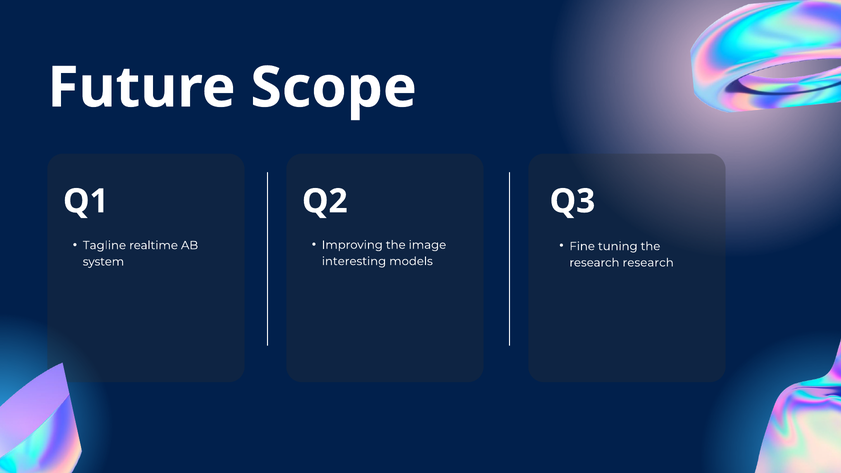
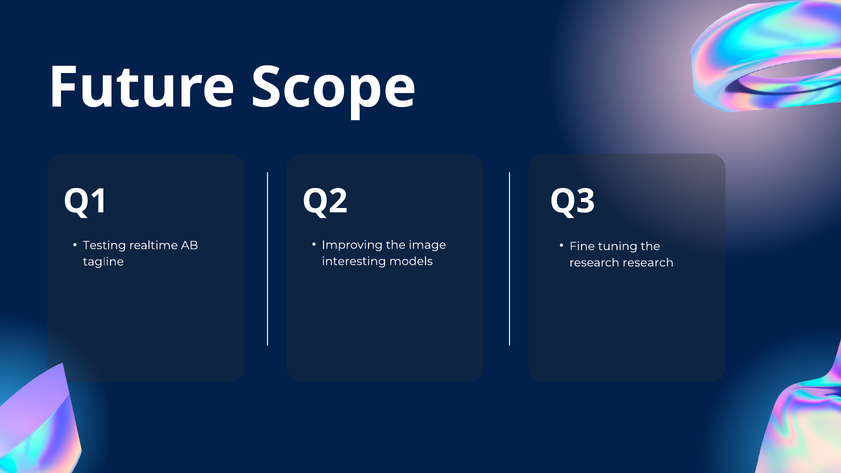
Tagline: Tagline -> Testing (104, 245)
system: system -> tagline (103, 262)
